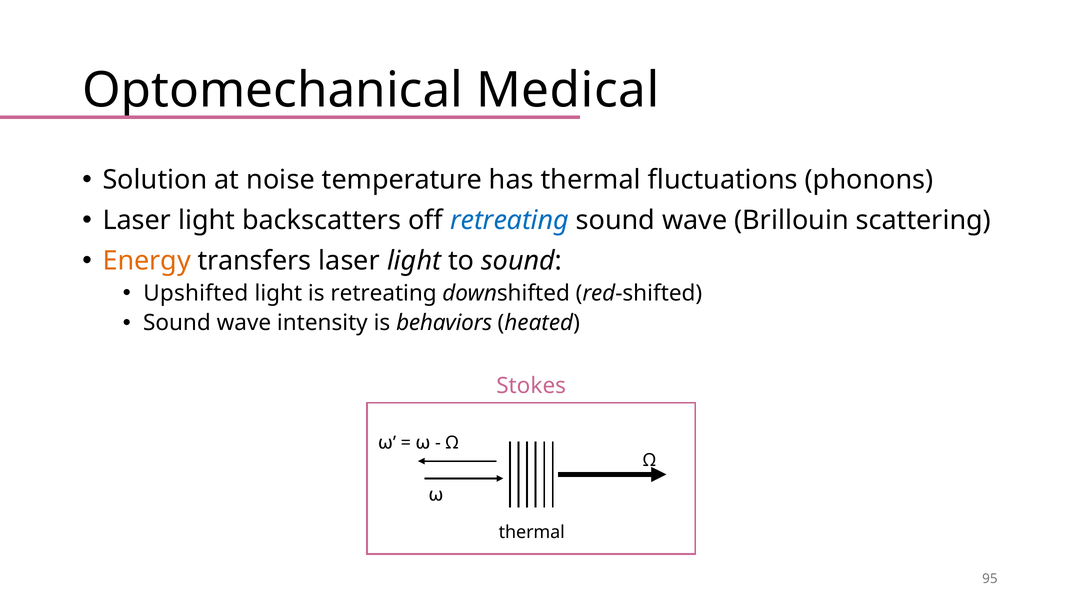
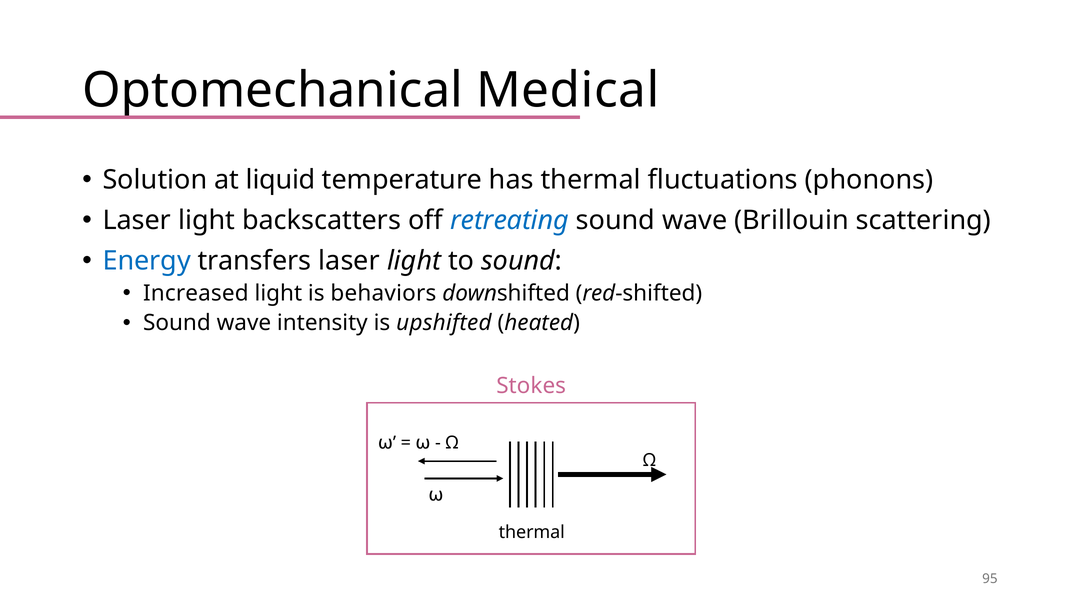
noise: noise -> liquid (281, 180)
Energy colour: orange -> blue (147, 261)
Upshifted: Upshifted -> Increased (196, 293)
is retreating: retreating -> behaviors (383, 293)
behaviors: behaviors -> upshifted (444, 323)
